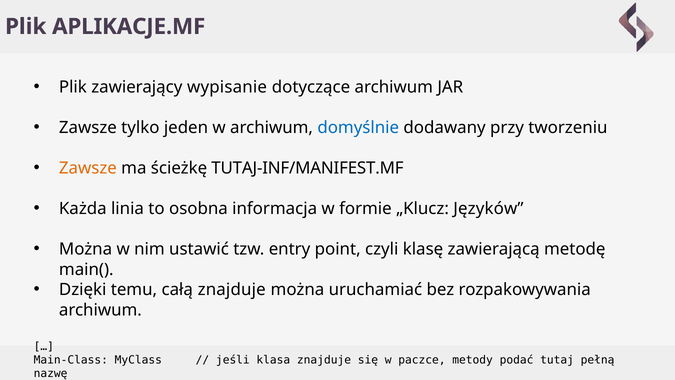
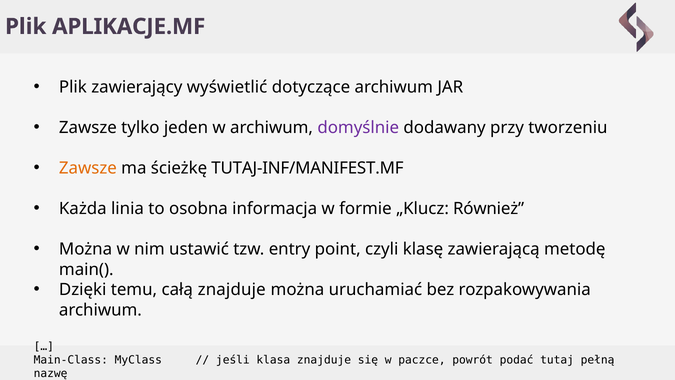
wypisanie: wypisanie -> wyświetlić (227, 87)
domyślnie colour: blue -> purple (358, 127)
Języków: Języków -> Również (489, 208)
metody: metody -> powrót (473, 360)
